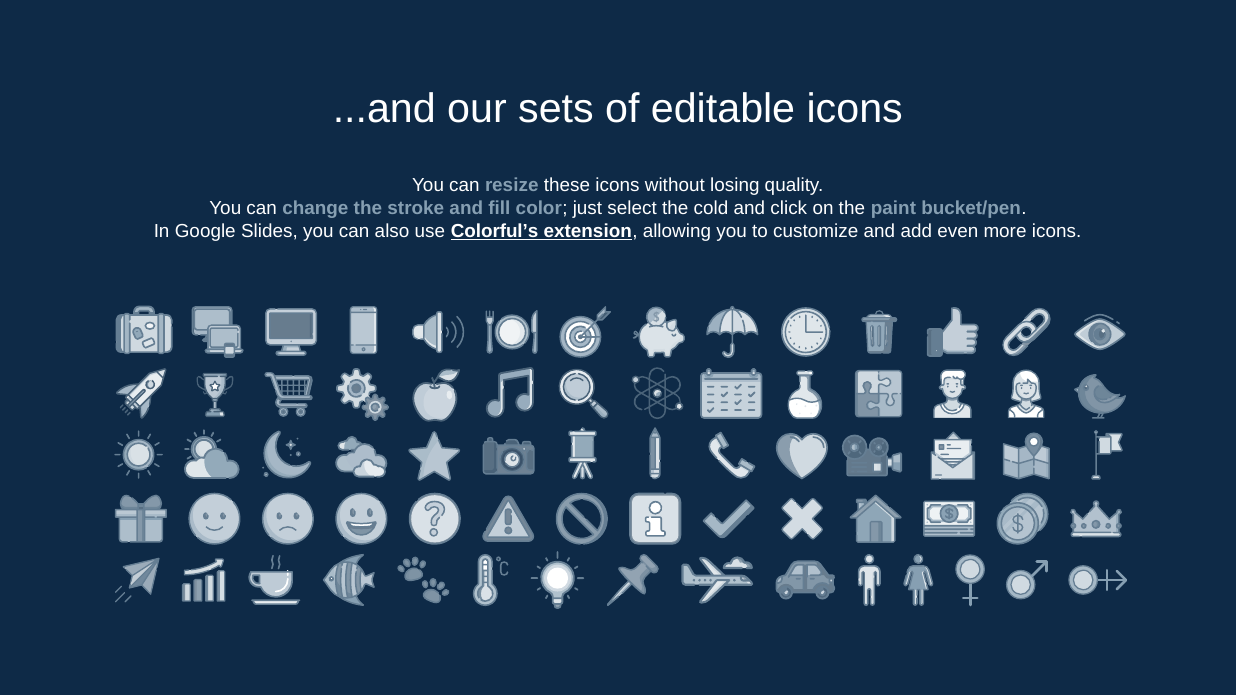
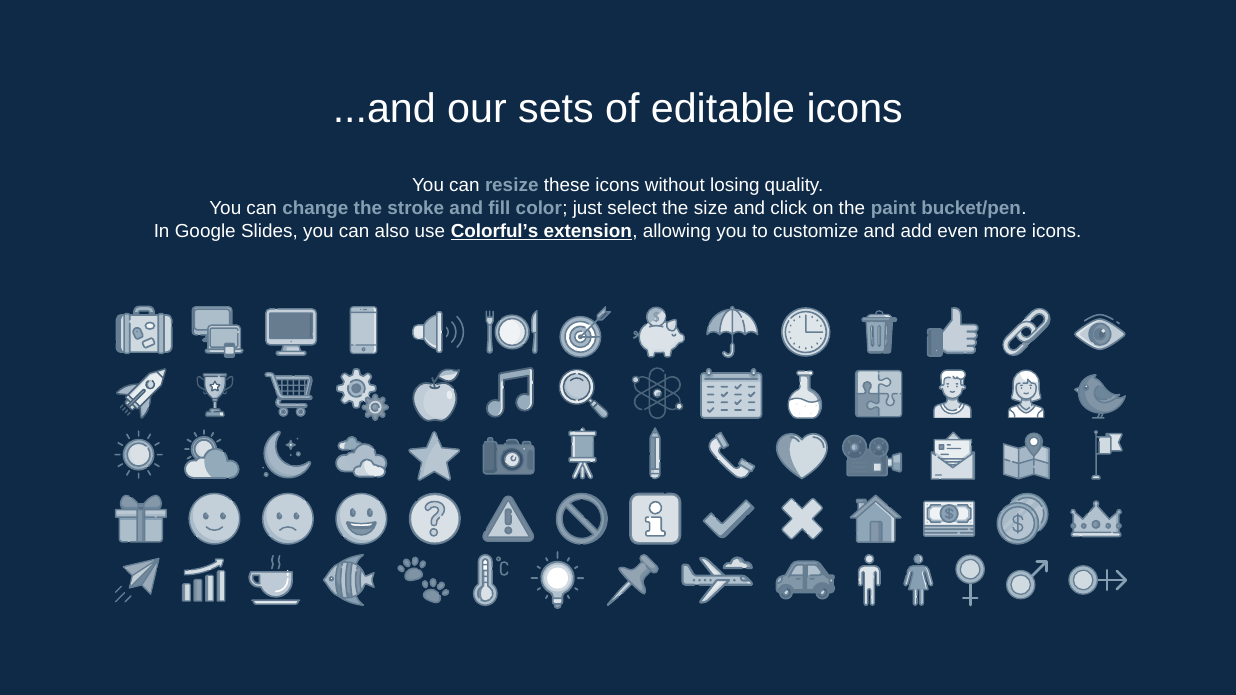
cold: cold -> size (711, 208)
